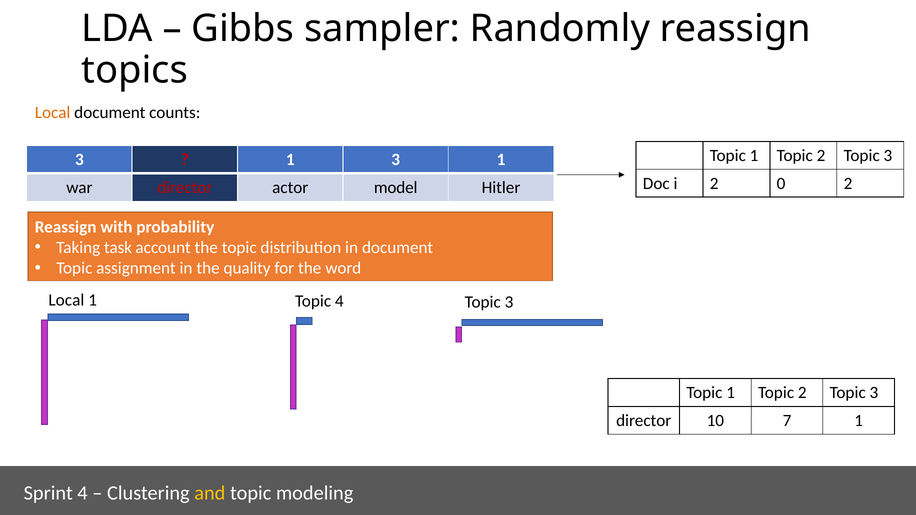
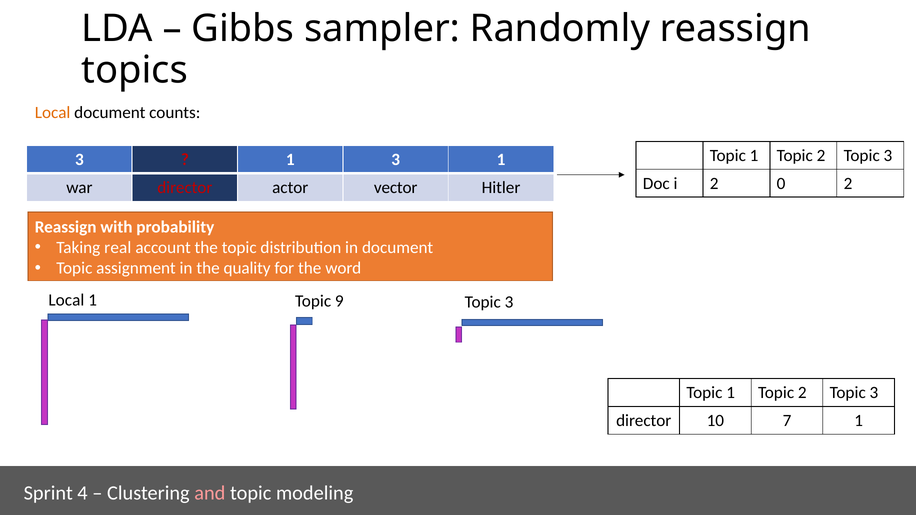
model: model -> vector (396, 188)
task: task -> real (118, 248)
Topic 4: 4 -> 9 (339, 301)
and colour: yellow -> pink (210, 493)
